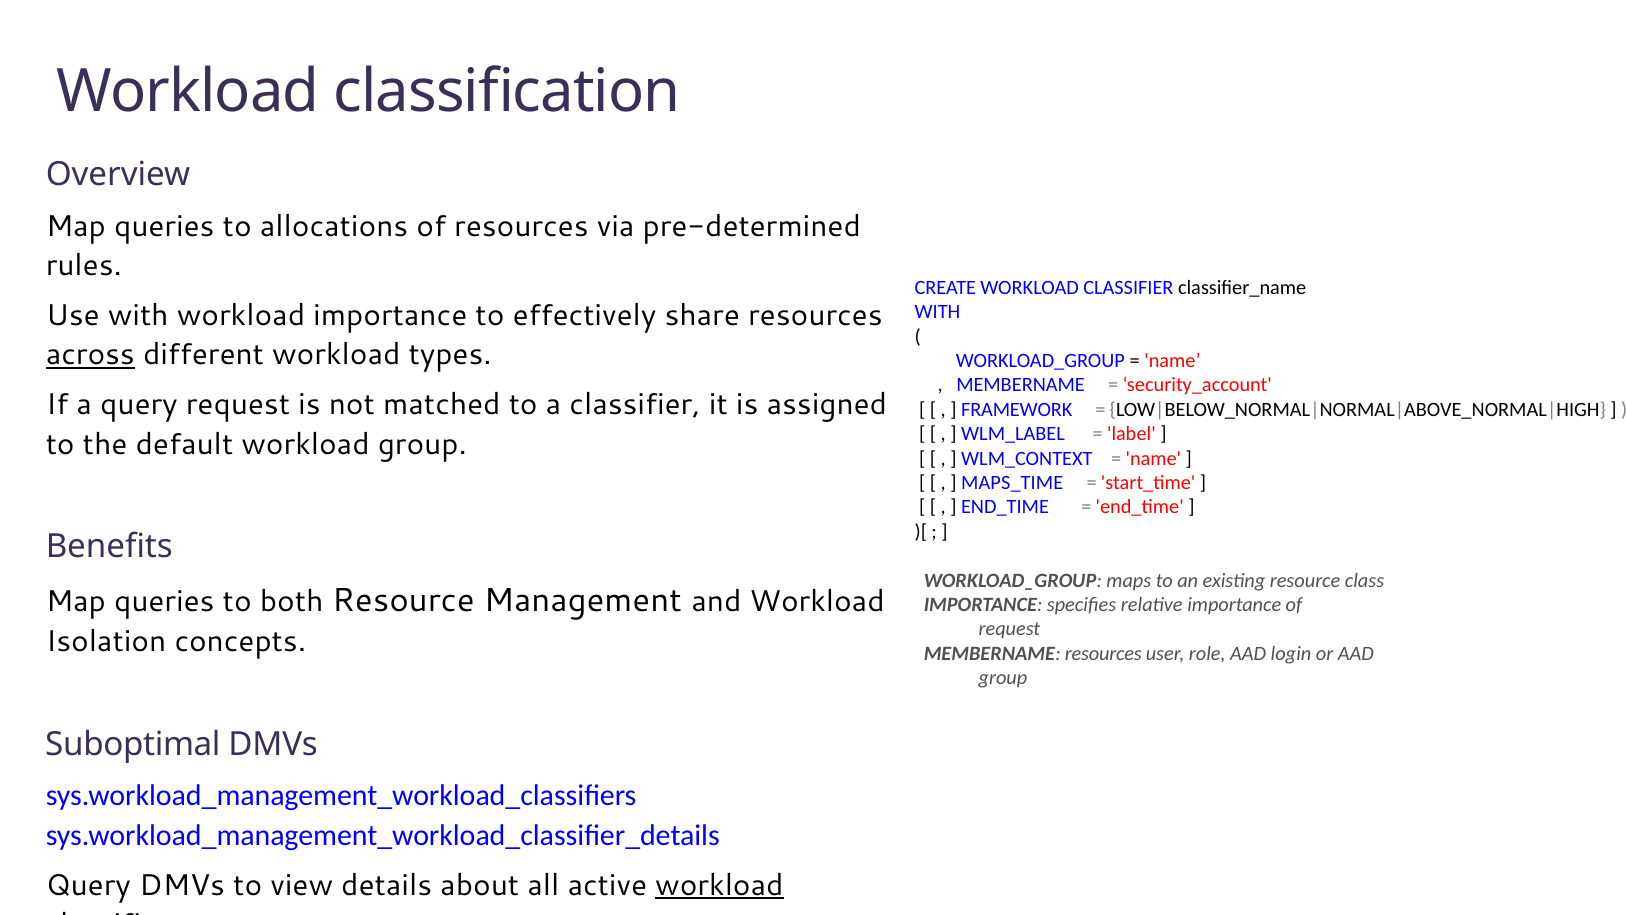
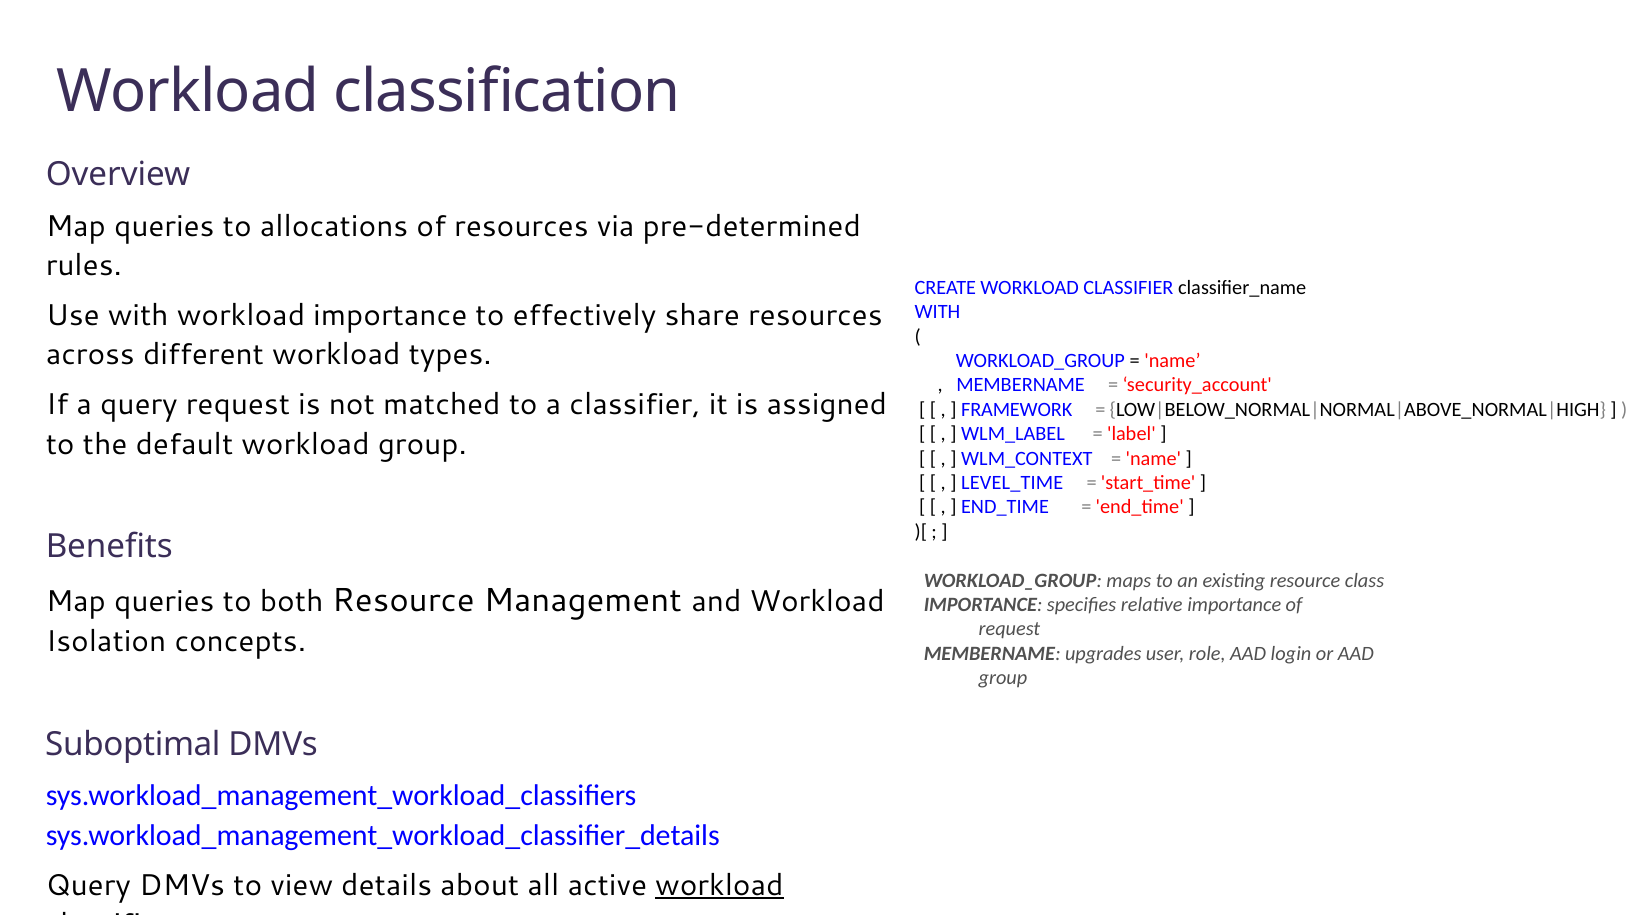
across underline: present -> none (90, 355)
MAPS_TIME: MAPS_TIME -> LEVEL_TIME (1012, 483)
MEMBERNAME resources: resources -> upgrades (1103, 653)
